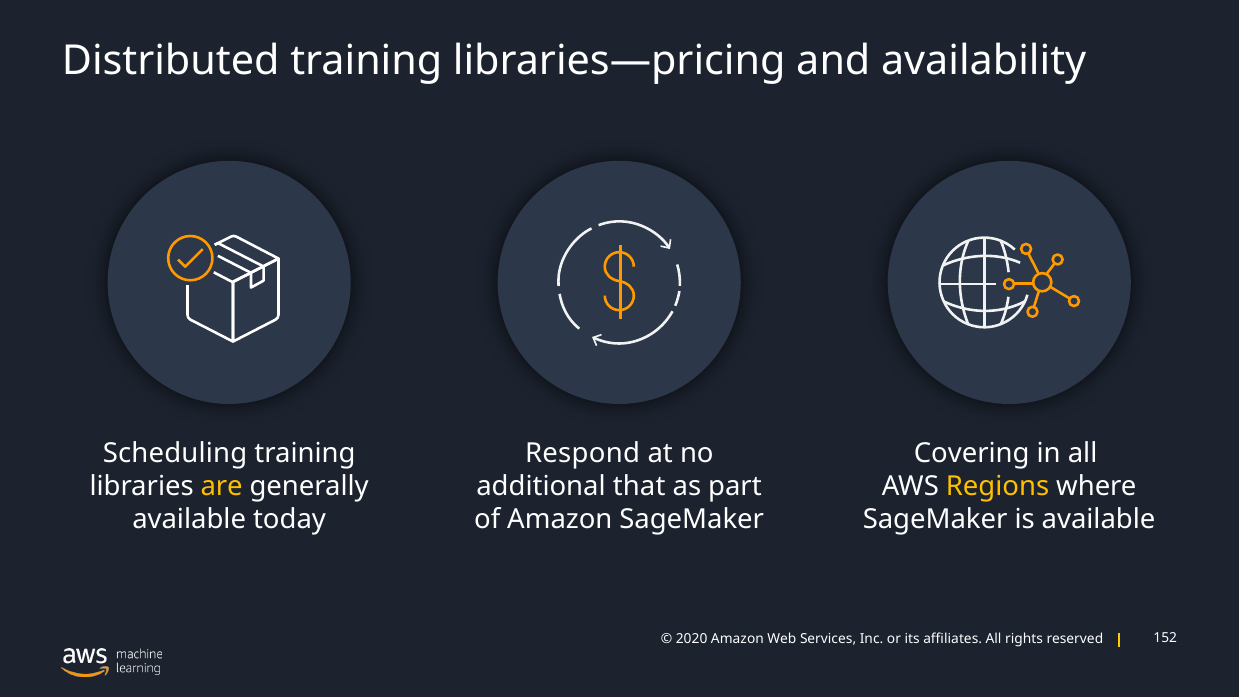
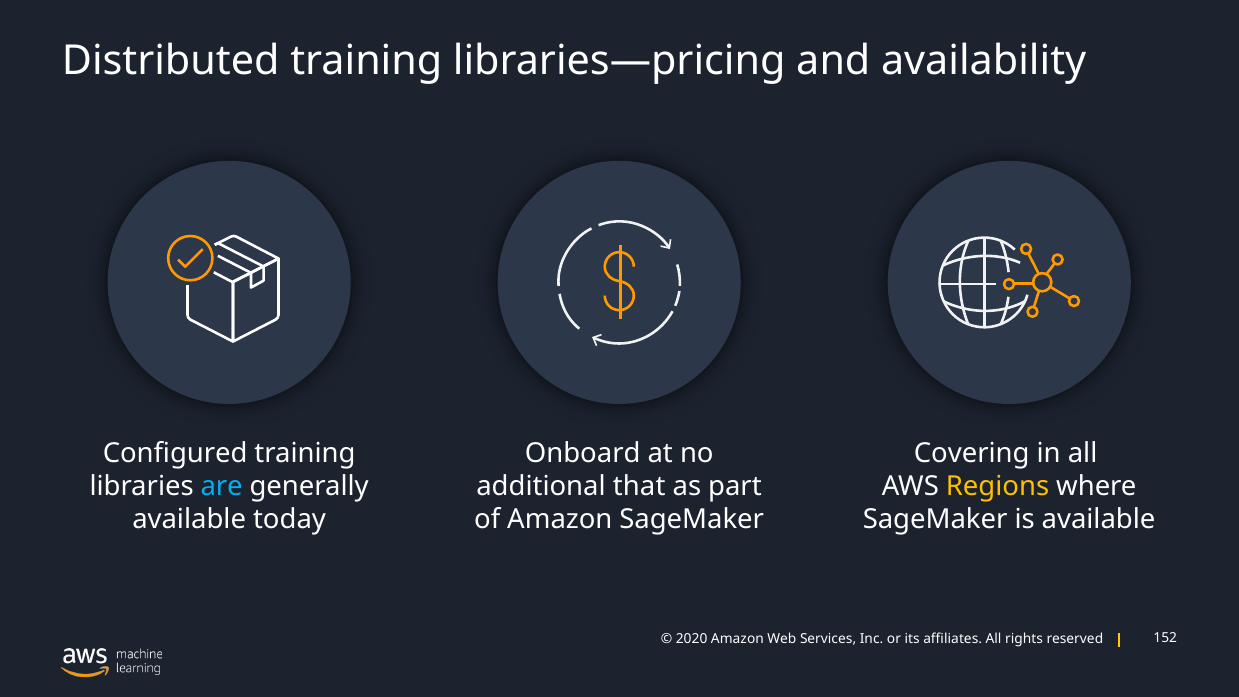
Scheduling: Scheduling -> Configured (175, 453)
Respond: Respond -> Onboard (583, 453)
are colour: yellow -> light blue (222, 486)
